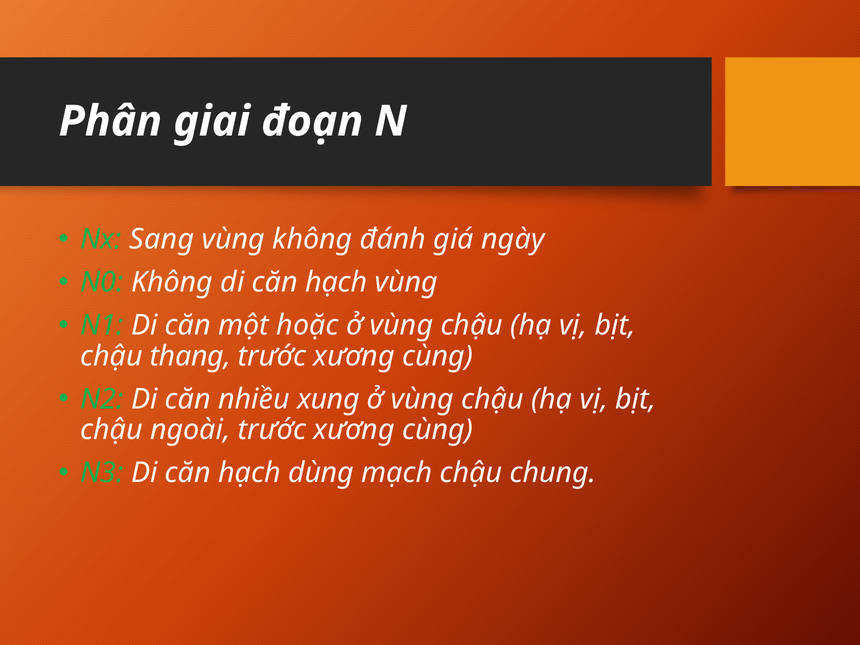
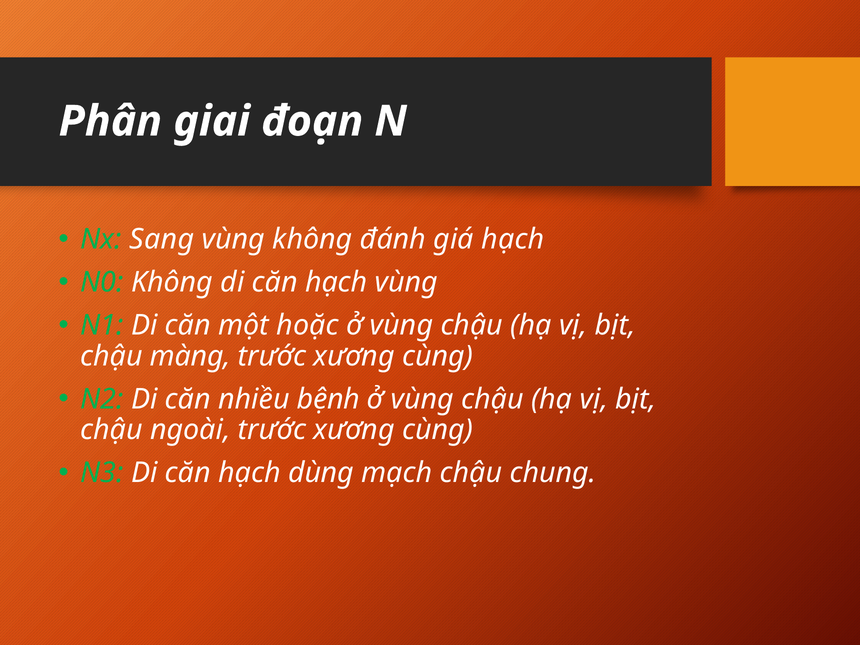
giá ngày: ngày -> hạch (513, 239)
thang: thang -> màng (190, 356)
xung: xung -> bệnh (328, 399)
